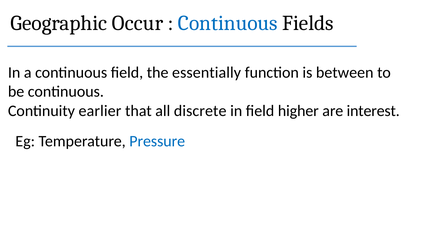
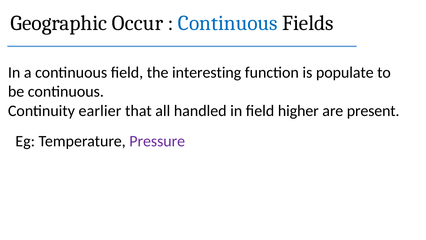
essentially: essentially -> interesting (207, 72)
between: between -> populate (345, 72)
discrete: discrete -> handled (200, 111)
interest: interest -> present (373, 111)
Pressure colour: blue -> purple (157, 141)
